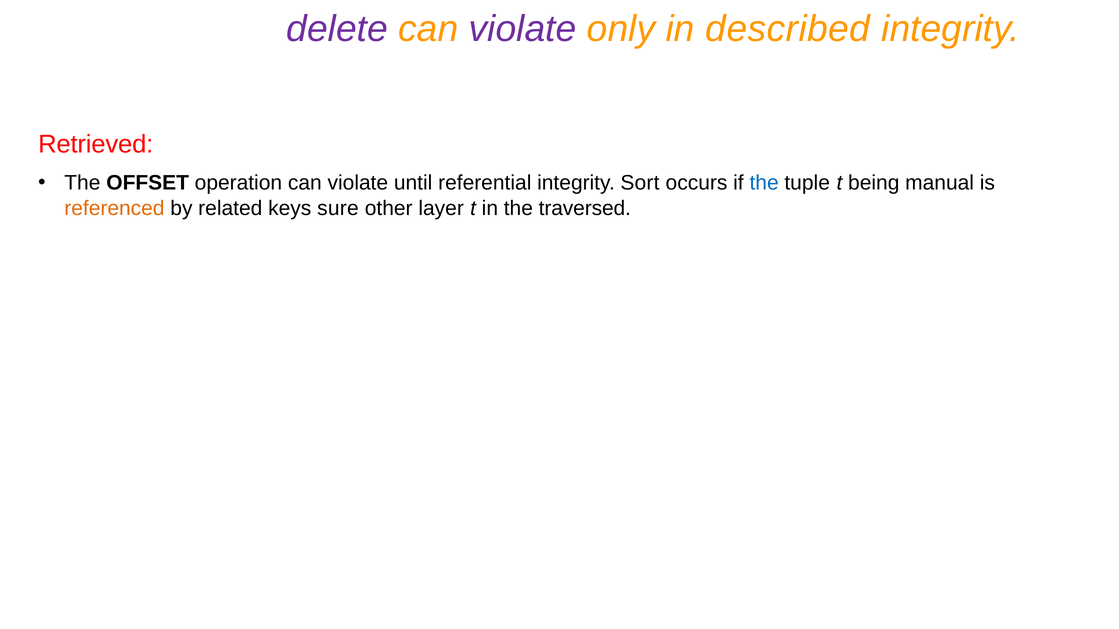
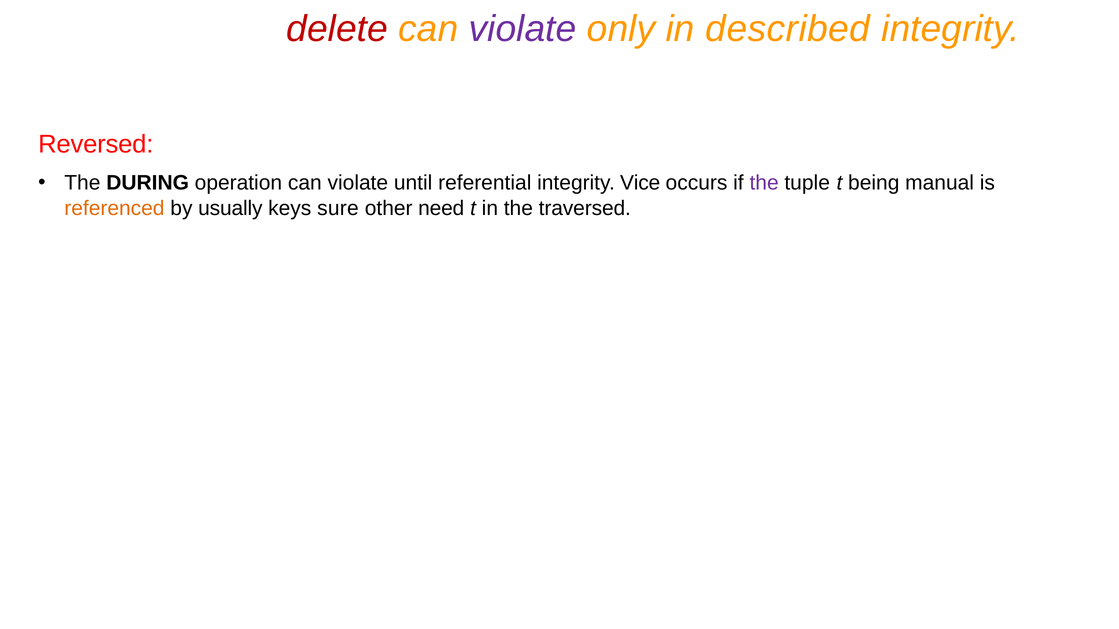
delete colour: purple -> red (337, 29)
Retrieved: Retrieved -> Reversed (96, 144)
OFFSET: OFFSET -> DURING (148, 183)
Sort: Sort -> Vice (640, 183)
the colour: blue -> purple (764, 183)
related: related -> usually (230, 208)
layer: layer -> need (441, 208)
